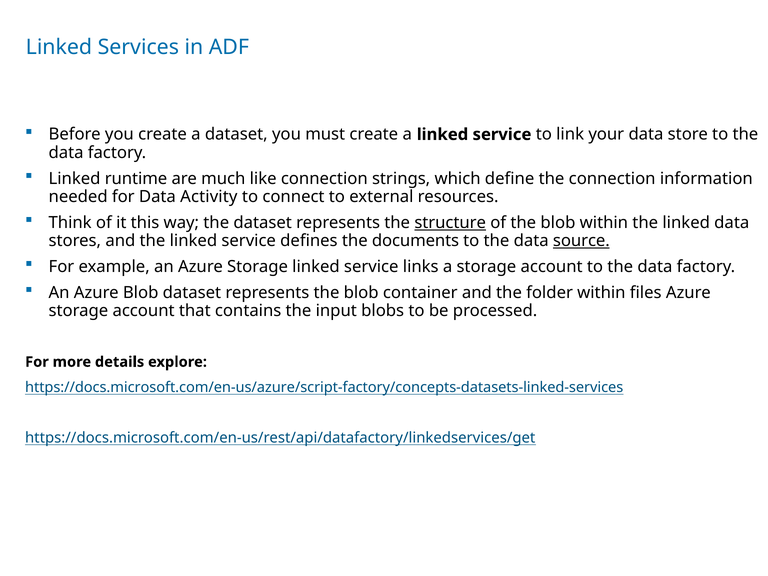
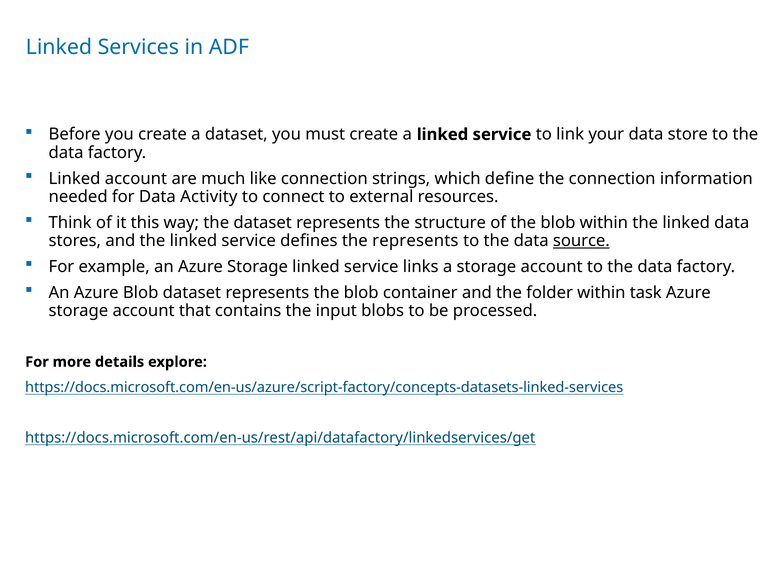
Linked runtime: runtime -> account (136, 179)
structure underline: present -> none (450, 223)
the documents: documents -> represents (415, 241)
files: files -> task (646, 293)
